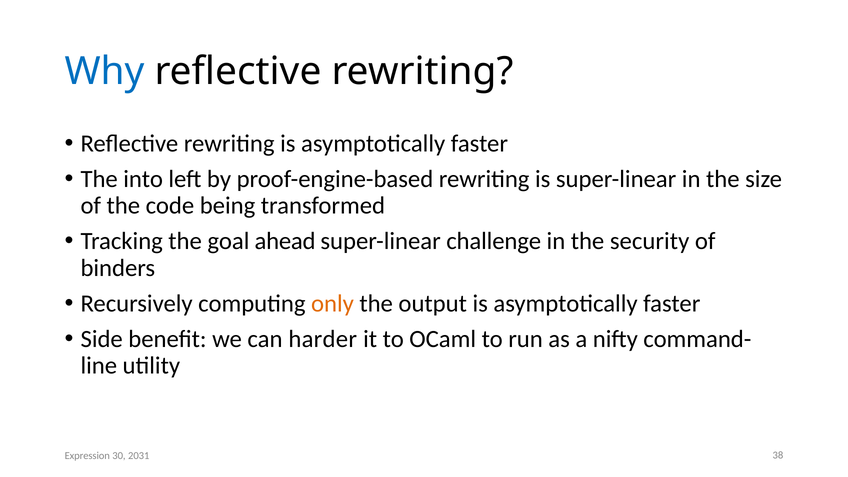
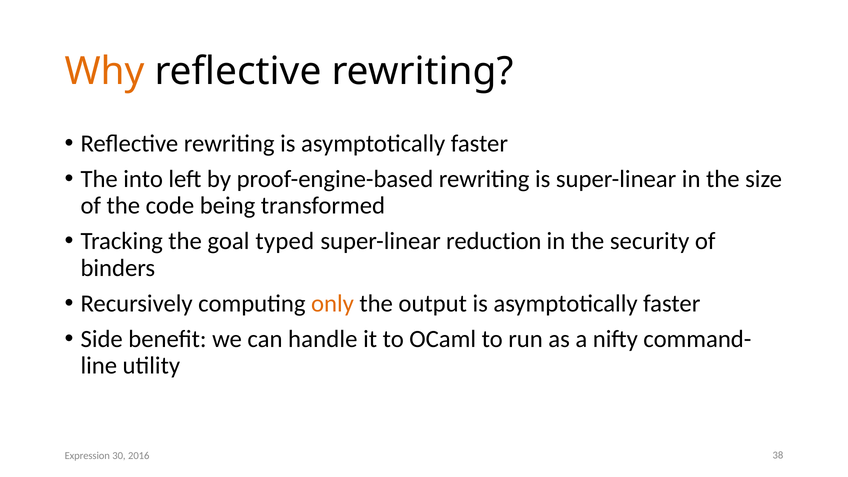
Why colour: blue -> orange (105, 71)
ahead: ahead -> typed (285, 241)
challenge: challenge -> reduction (494, 241)
harder: harder -> handle (323, 339)
2031: 2031 -> 2016 (139, 456)
